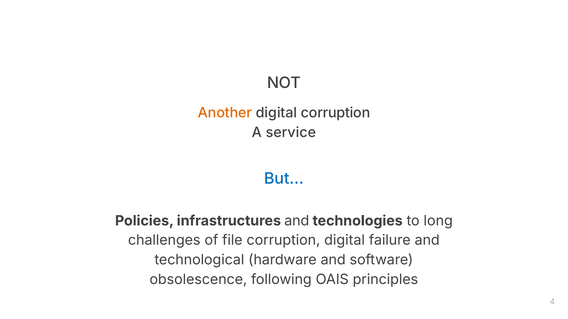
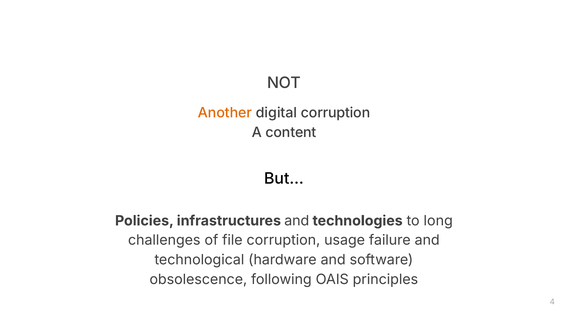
service: service -> content (291, 133)
But… colour: blue -> black (284, 179)
corruption digital: digital -> usage (345, 241)
